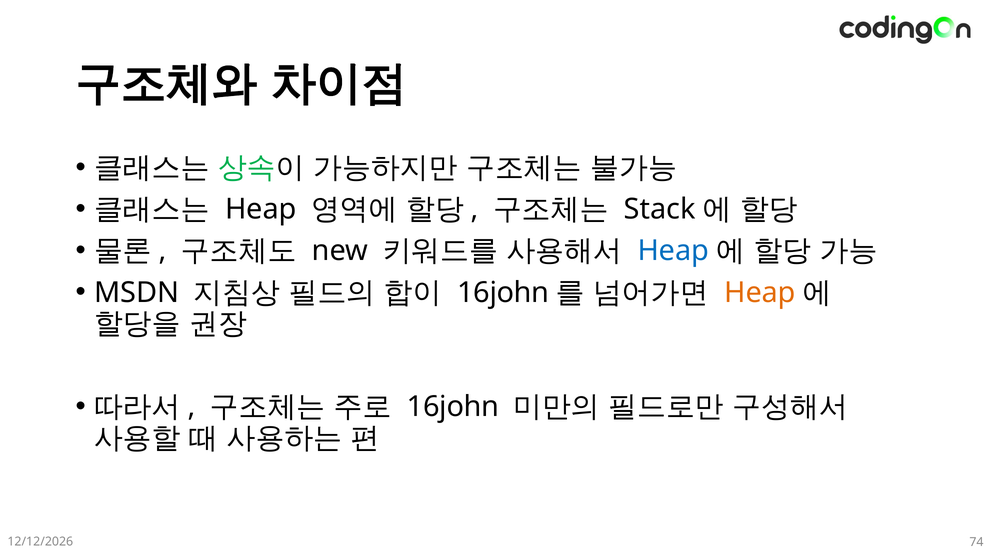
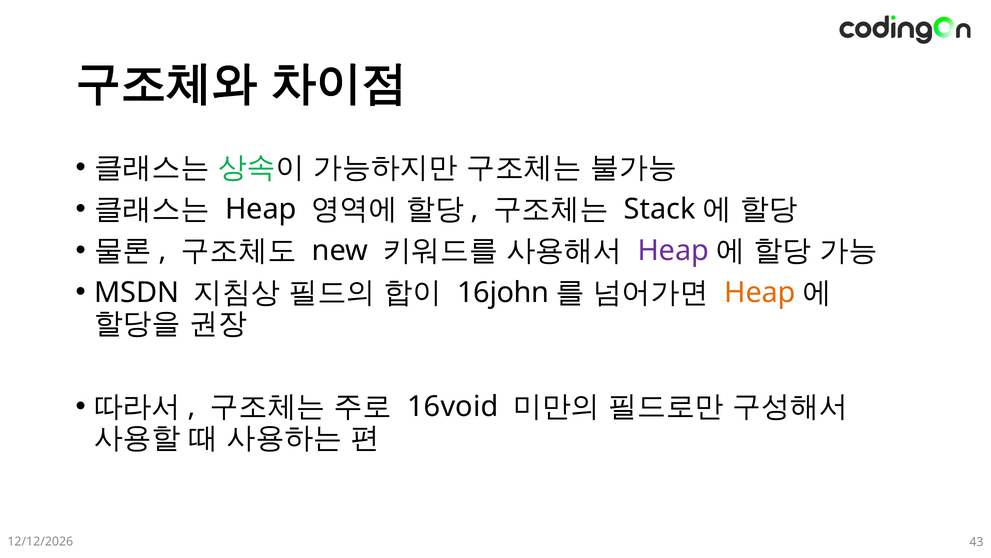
Heap colour: blue -> purple (673, 251)
16john: 16john -> 16void (453, 407)
74: 74 -> 43 (977, 542)
